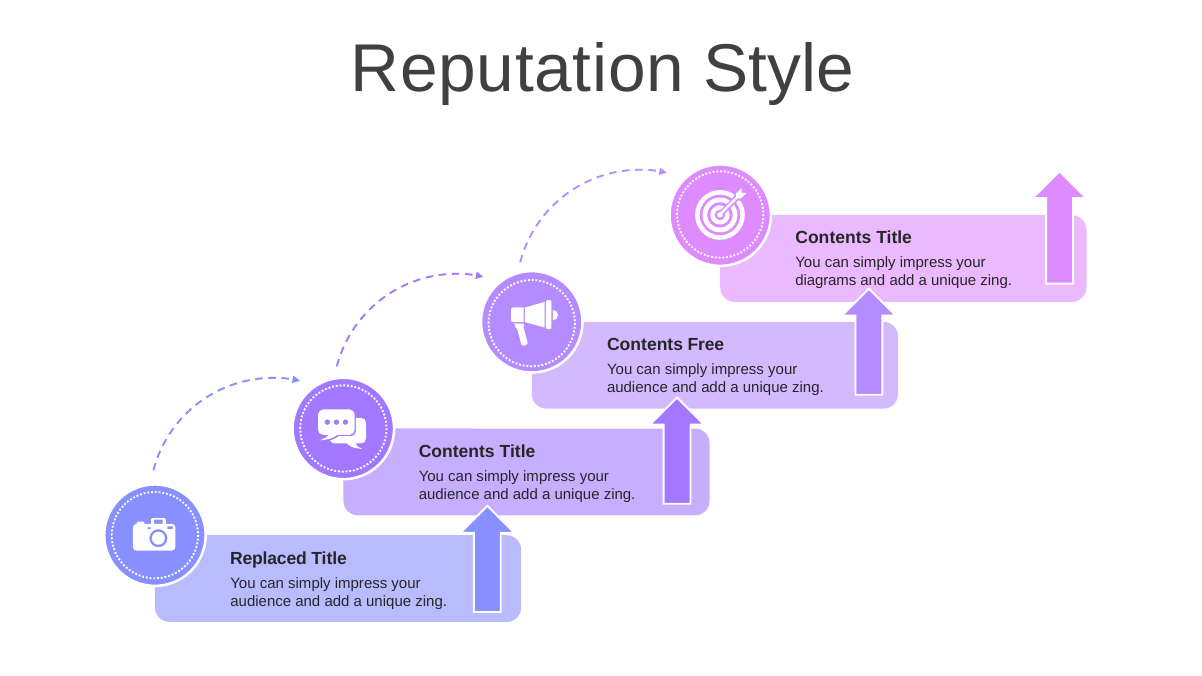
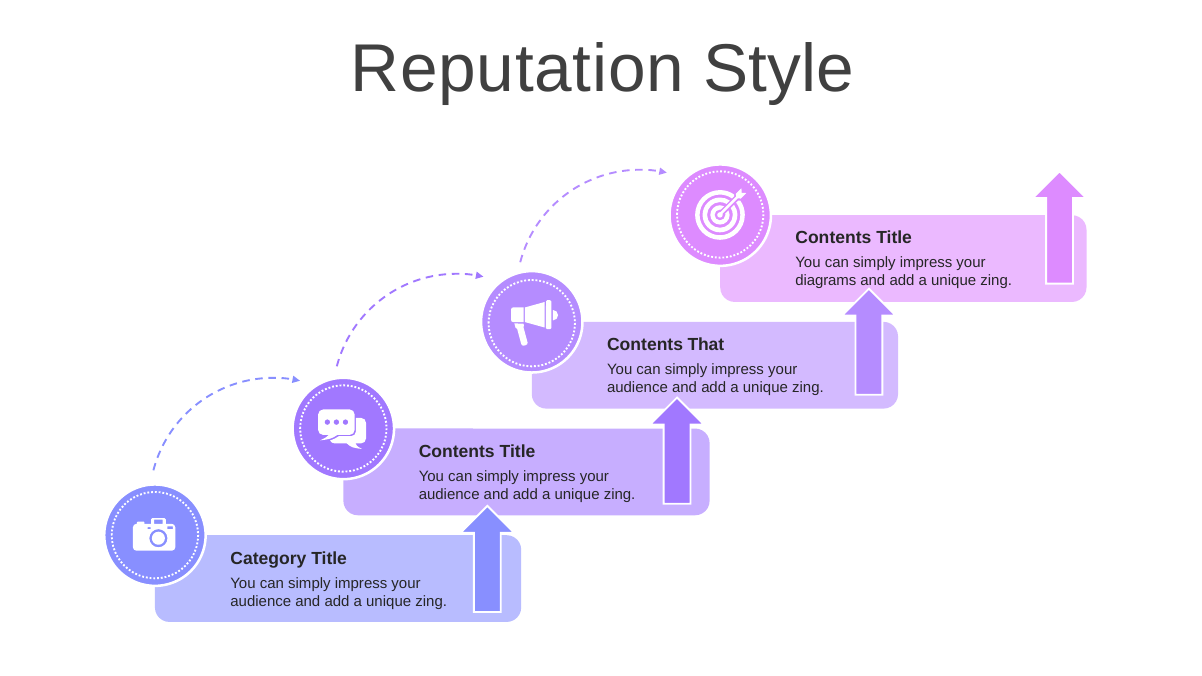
Free: Free -> That (706, 345)
Replaced: Replaced -> Category (268, 559)
